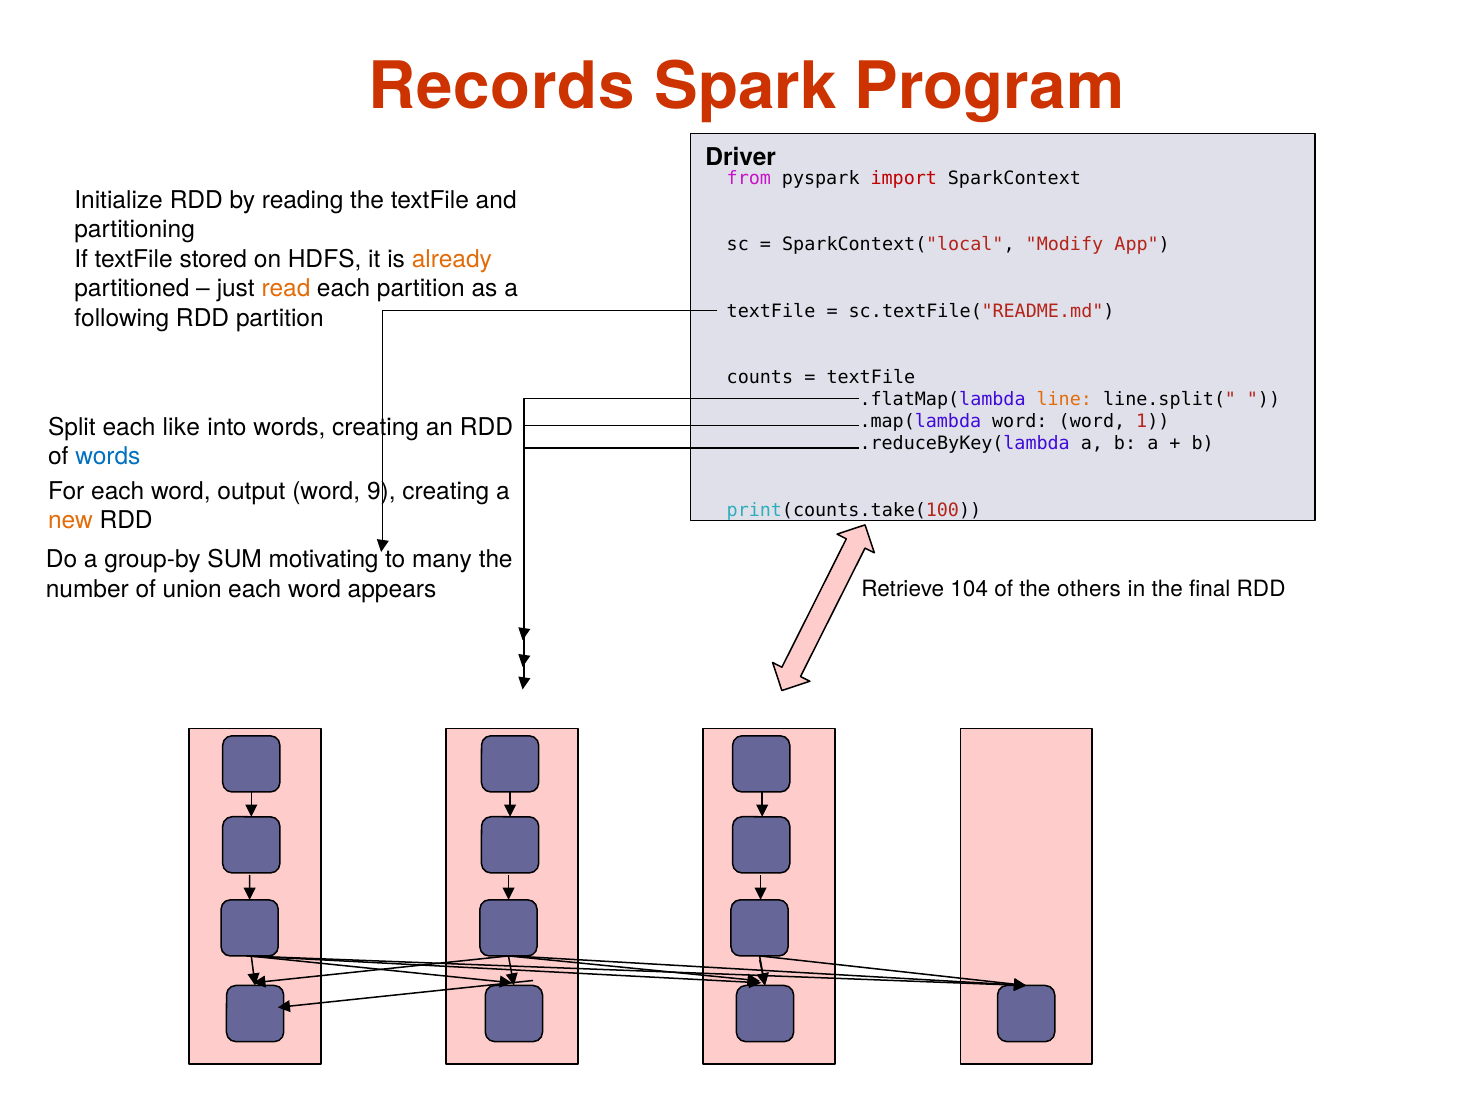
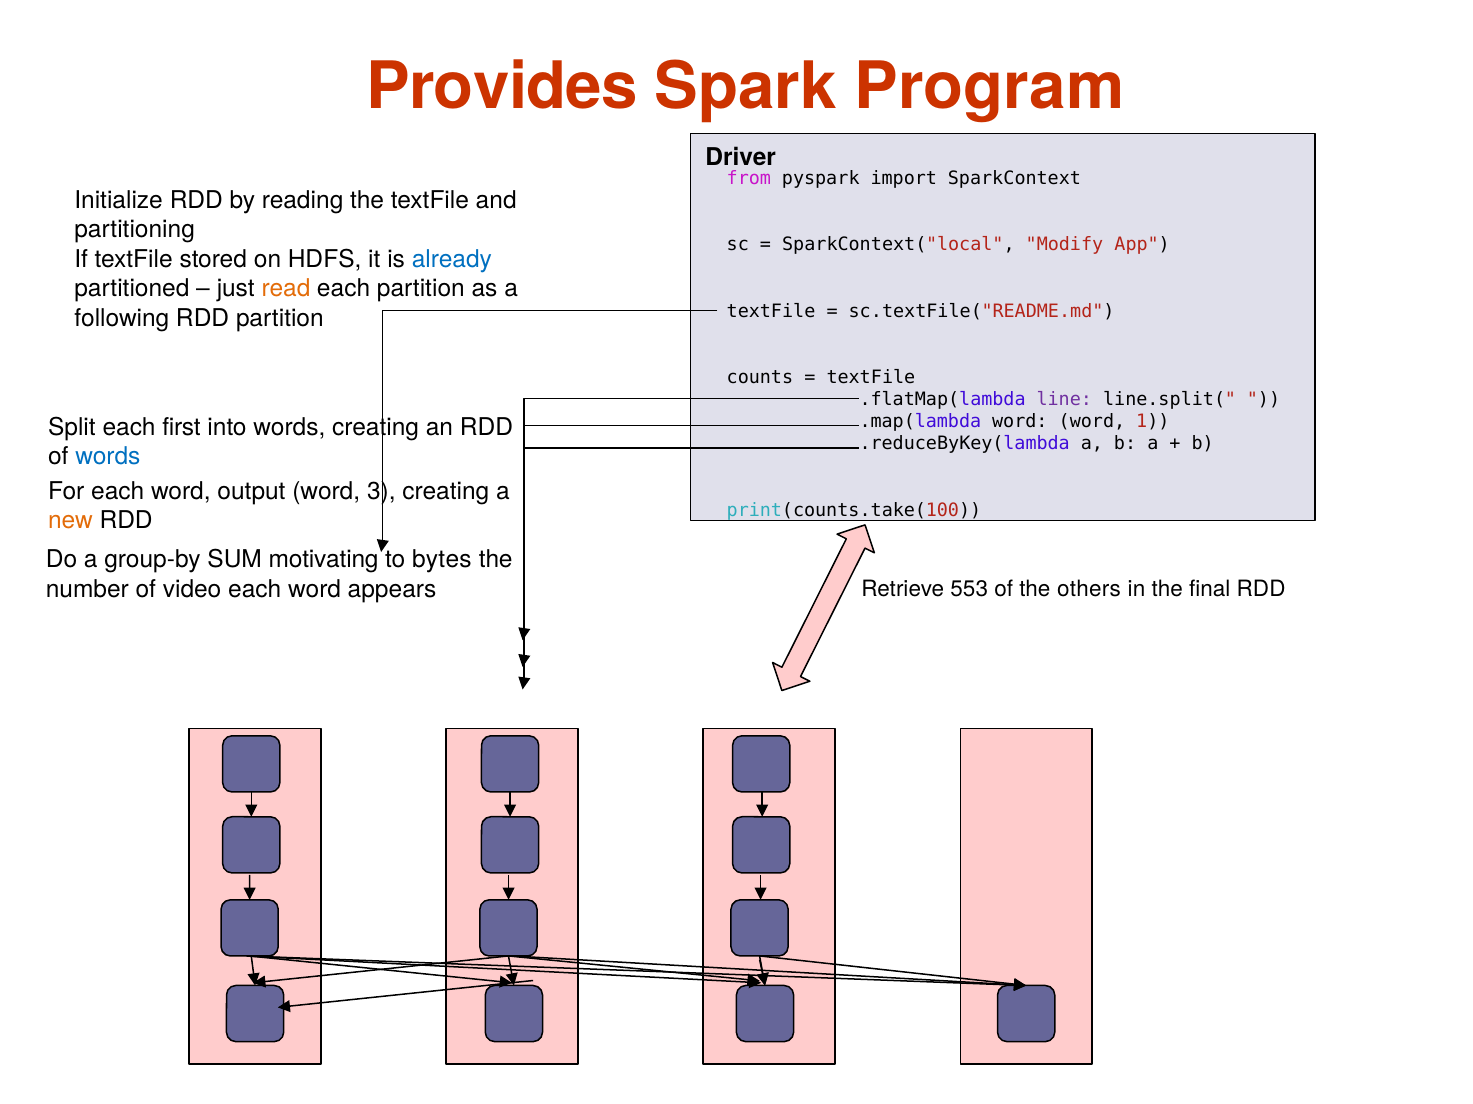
Records: Records -> Provides (502, 87)
import colour: red -> black (904, 178)
already colour: orange -> blue (452, 259)
line colour: orange -> purple (1064, 400)
like: like -> first (182, 428)
9: 9 -> 3 (381, 492)
many: many -> bytes (442, 560)
union: union -> video (192, 590)
104: 104 -> 553 (969, 590)
